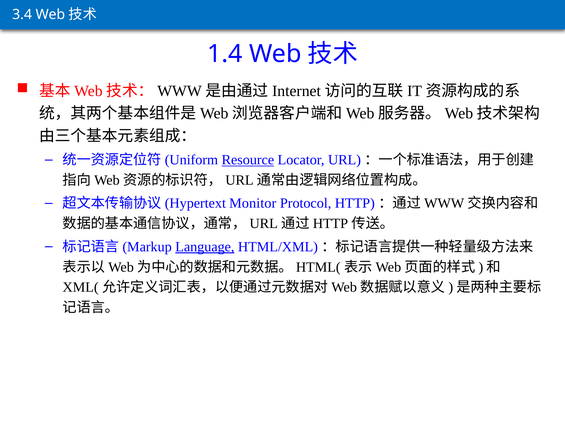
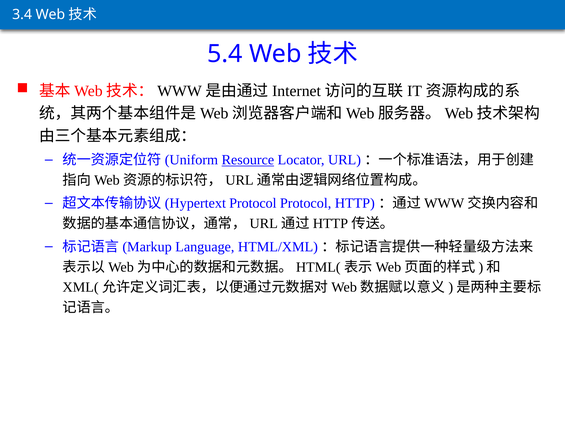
1.4: 1.4 -> 5.4 (225, 54)
Monitor: Monitor -> Protocol (253, 204)
Language underline: present -> none (205, 247)
